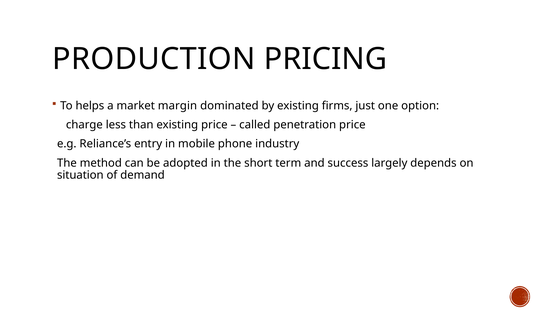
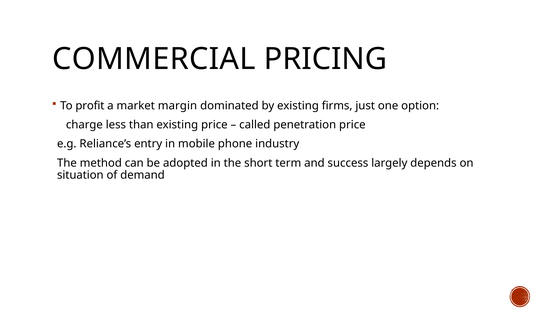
PRODUCTION: PRODUCTION -> COMMERCIAL (154, 59)
helps: helps -> profit (90, 105)
